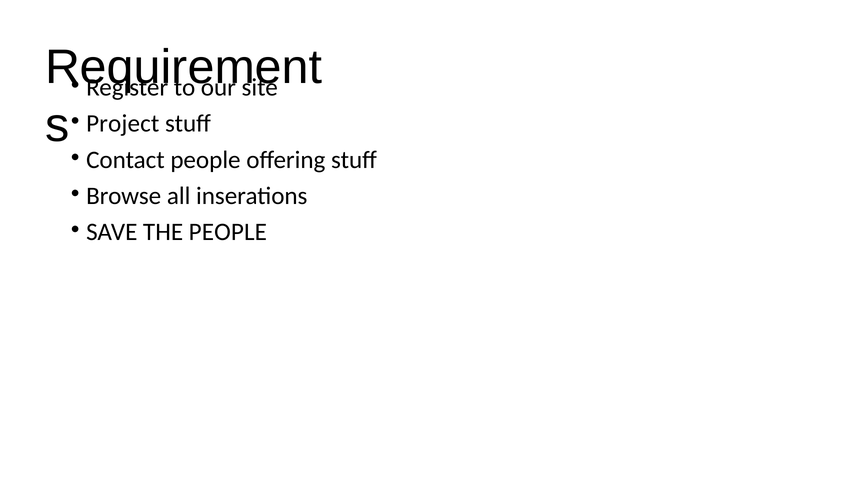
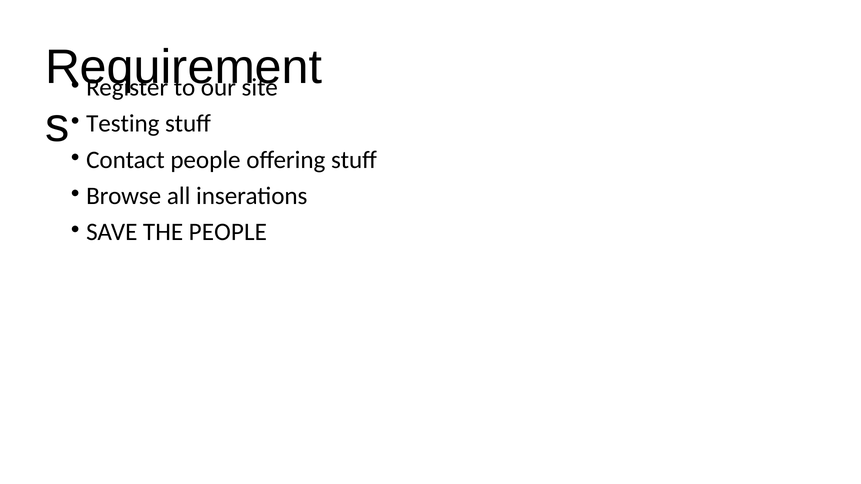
Project: Project -> Testing (123, 124)
